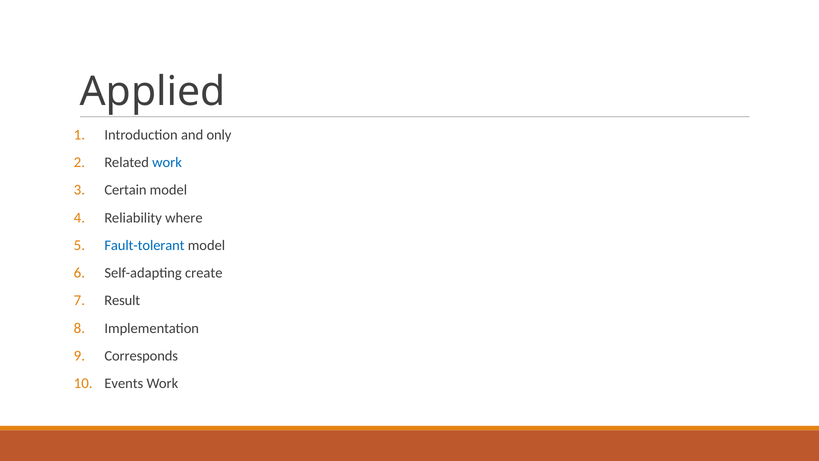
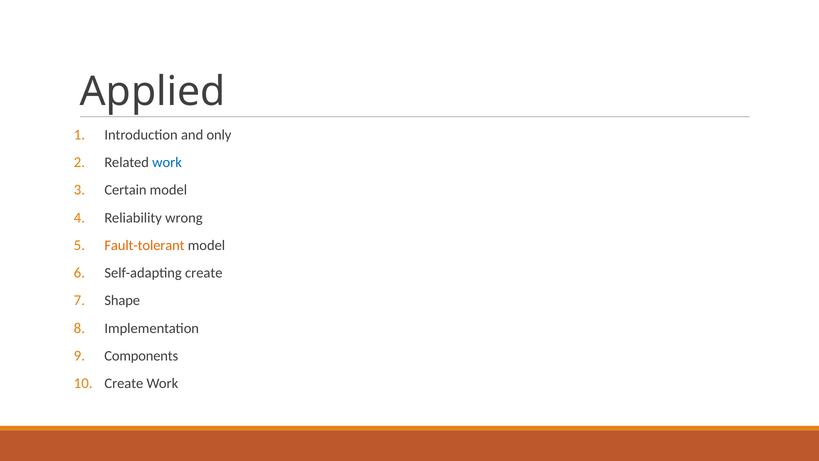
where: where -> wrong (184, 218)
Fault-tolerant colour: blue -> orange (144, 245)
Result: Result -> Shape (122, 300)
Corresponds: Corresponds -> Components (141, 356)
Events: Events -> Create (124, 383)
